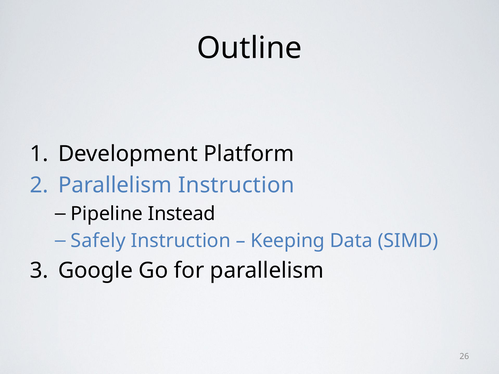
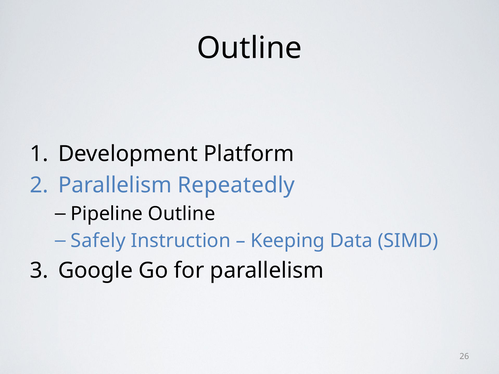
Parallelism Instruction: Instruction -> Repeatedly (236, 185)
Pipeline Instead: Instead -> Outline (182, 214)
